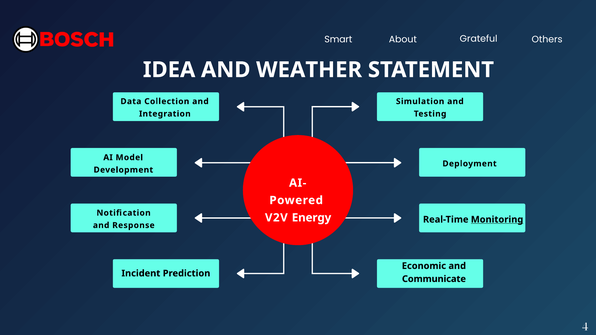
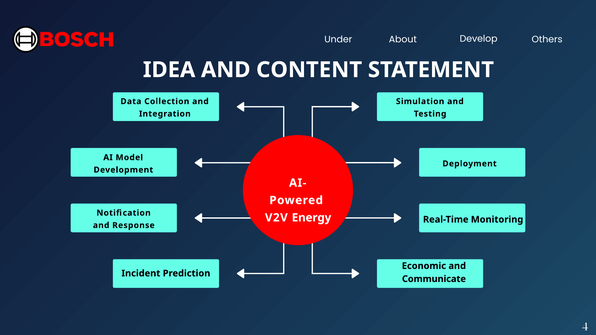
Smart: Smart -> Under (338, 40)
Grateful: Grateful -> Develop (479, 39)
WEATHER: WEATHER -> CONTENT (309, 70)
Monitoring underline: present -> none (497, 220)
